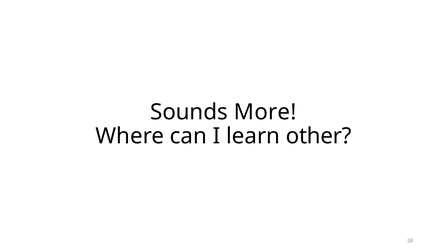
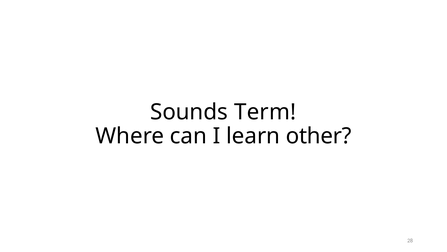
More: More -> Term (265, 112)
